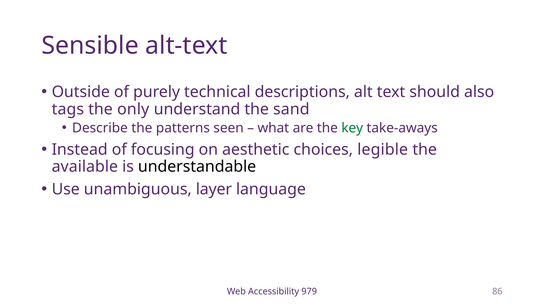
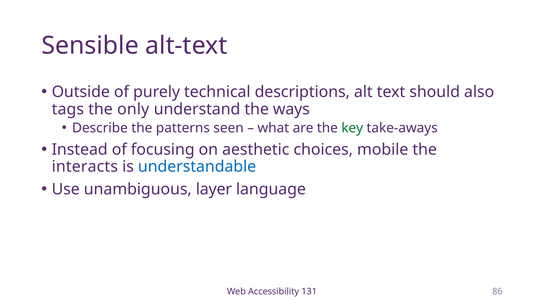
sand: sand -> ways (291, 109)
legible: legible -> mobile (383, 149)
available: available -> interacts (85, 167)
understandable colour: black -> blue (197, 167)
979: 979 -> 131 (309, 292)
